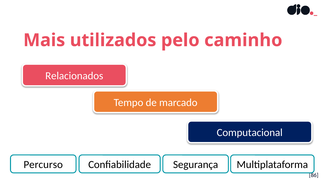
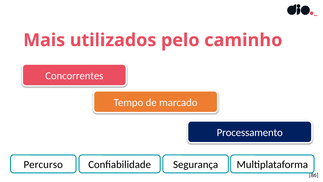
Relacionados: Relacionados -> Concorrentes (74, 76)
Computacional: Computacional -> Processamento (250, 132)
